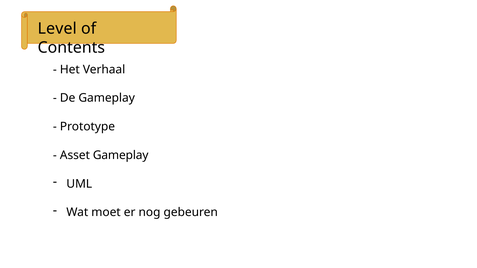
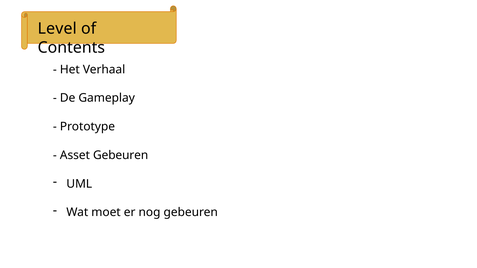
Asset Gameplay: Gameplay -> Gebeuren (121, 155)
